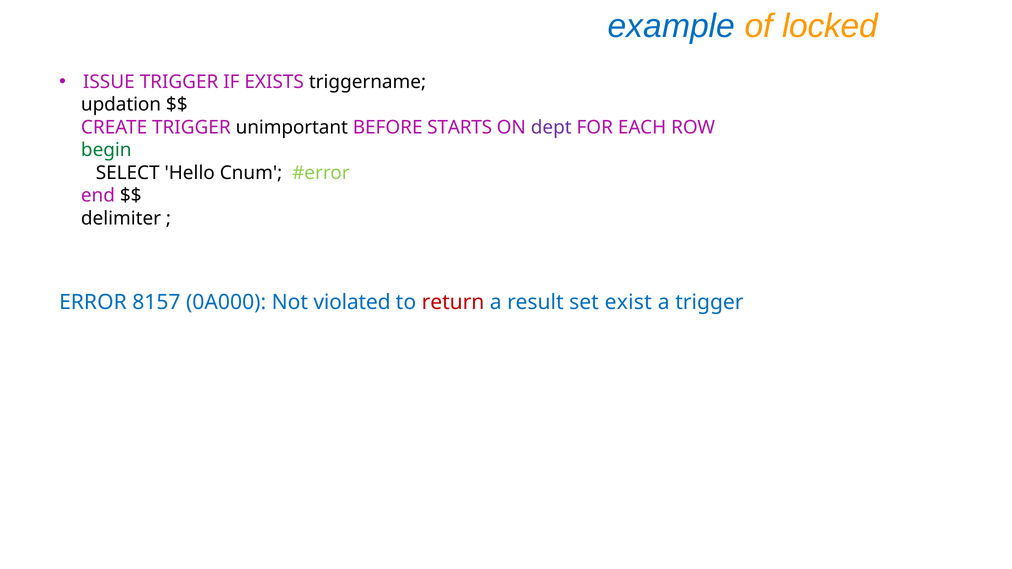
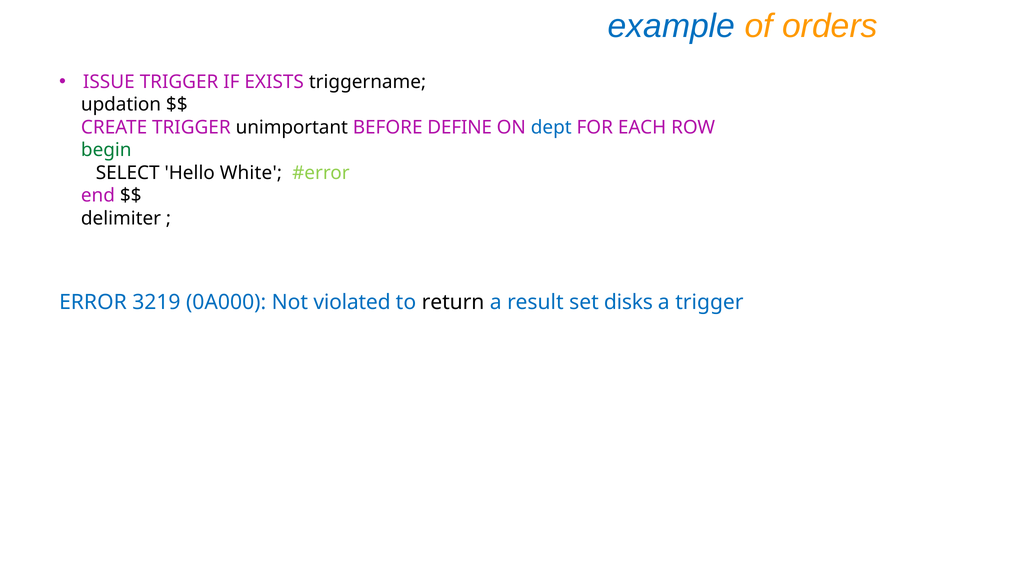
locked: locked -> orders (830, 26)
STARTS: STARTS -> DEFINE (460, 127)
dept colour: purple -> blue (551, 127)
Cnum: Cnum -> White (251, 173)
8157: 8157 -> 3219 (156, 302)
return colour: red -> black (453, 302)
exist: exist -> disks (628, 302)
